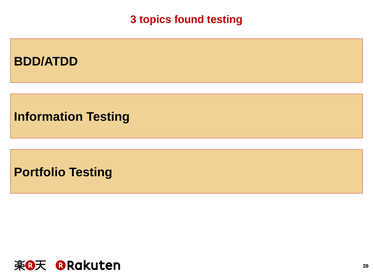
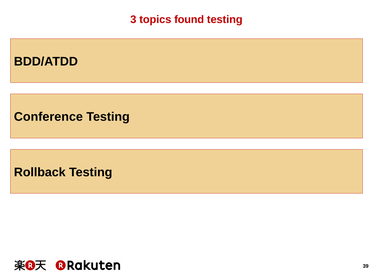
Information: Information -> Conference (48, 117)
Portfolio: Portfolio -> Rollback (40, 172)
